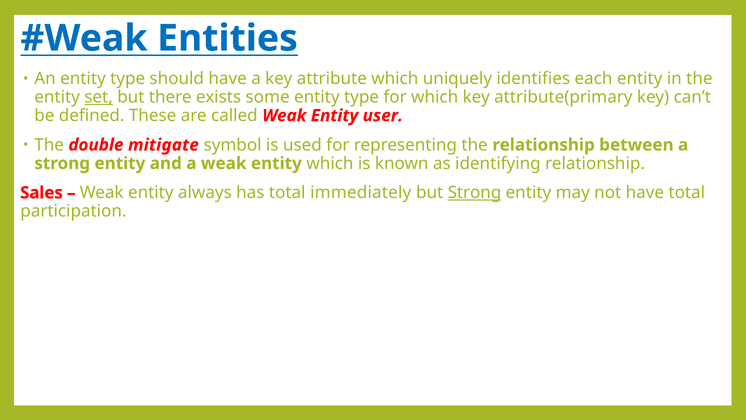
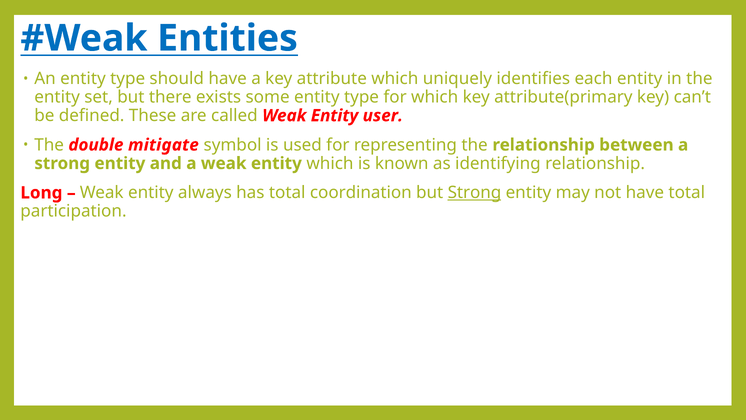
set underline: present -> none (99, 97)
Sales: Sales -> Long (41, 193)
immediately: immediately -> coordination (361, 193)
